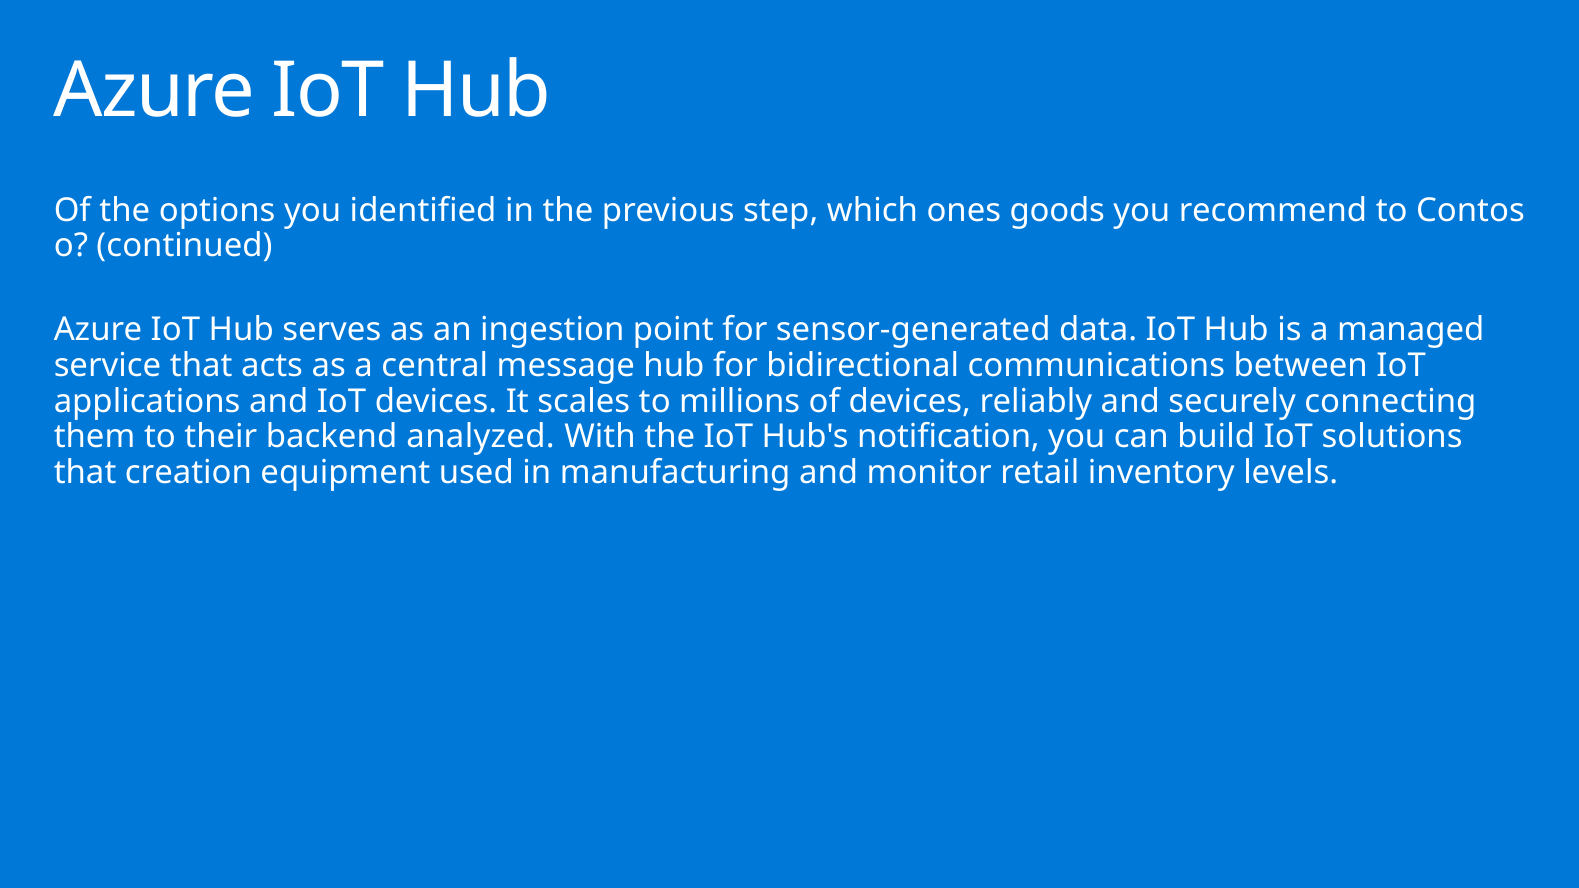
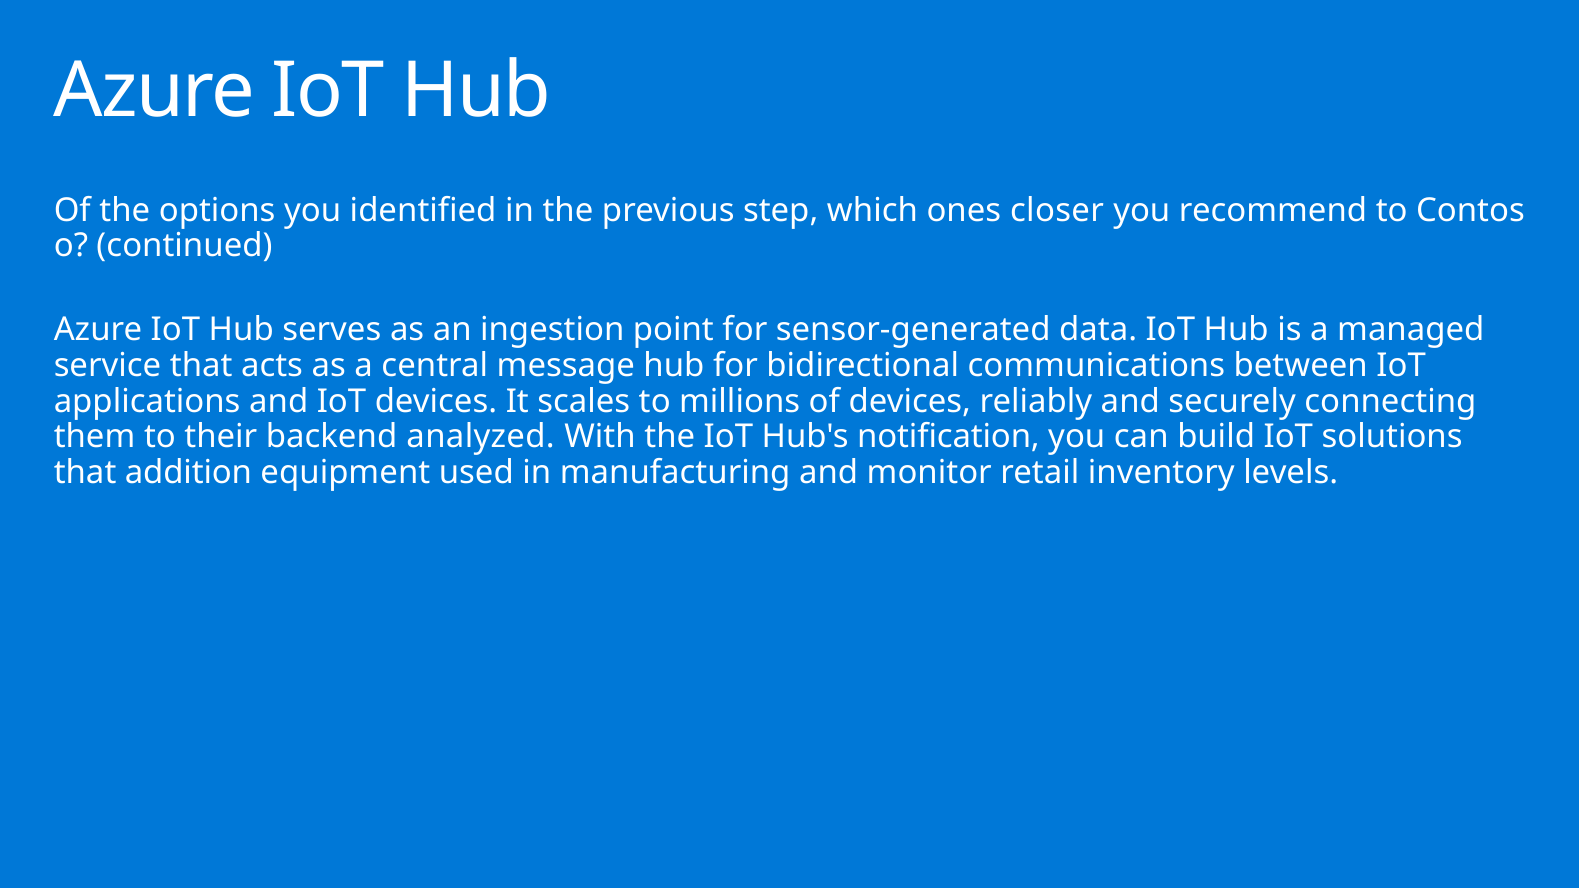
goods: goods -> closer (1057, 210)
creation: creation -> addition (188, 472)
